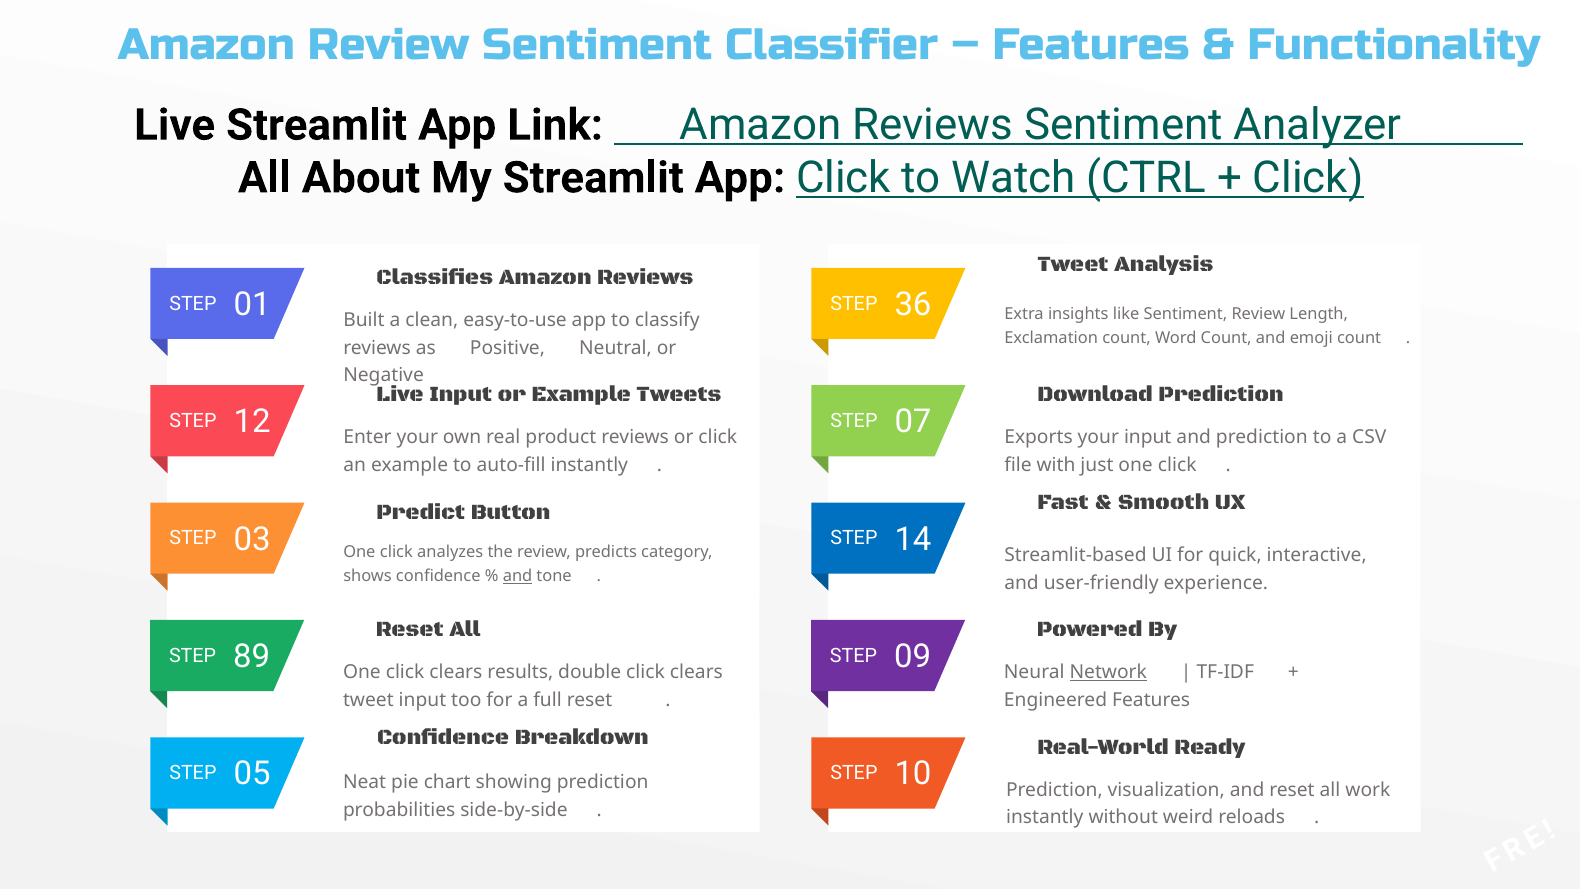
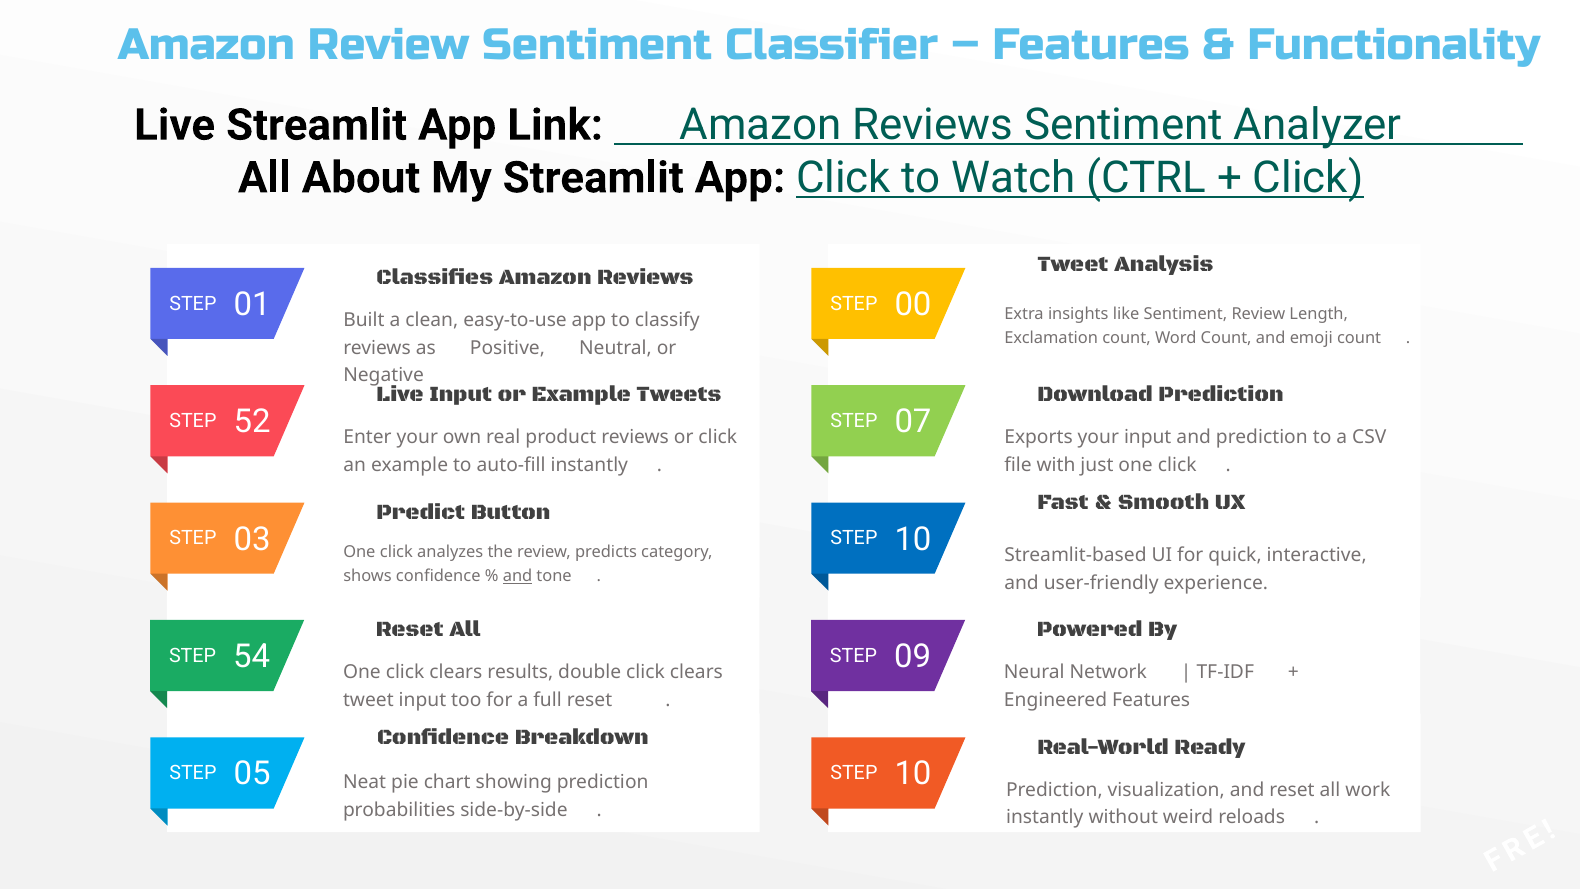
36: 36 -> 00 (913, 304)
12: 12 -> 52 (252, 422)
14: 14 -> 10 (913, 539)
89: 89 -> 54 (252, 656)
Network underline: present -> none (1108, 672)
